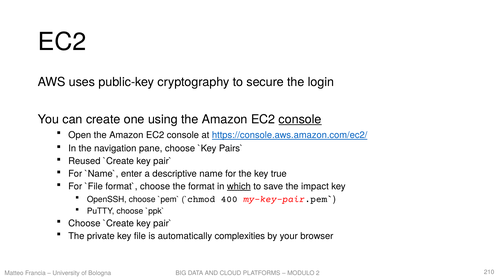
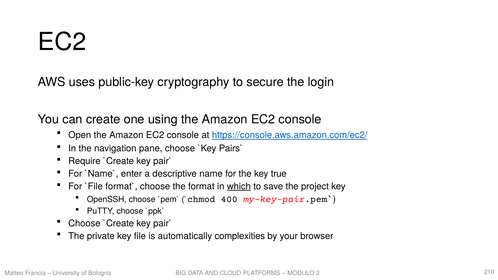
console underline: present -> none (300, 119)
Reused: Reused -> Require (84, 161)
impact: impact -> project (315, 186)
